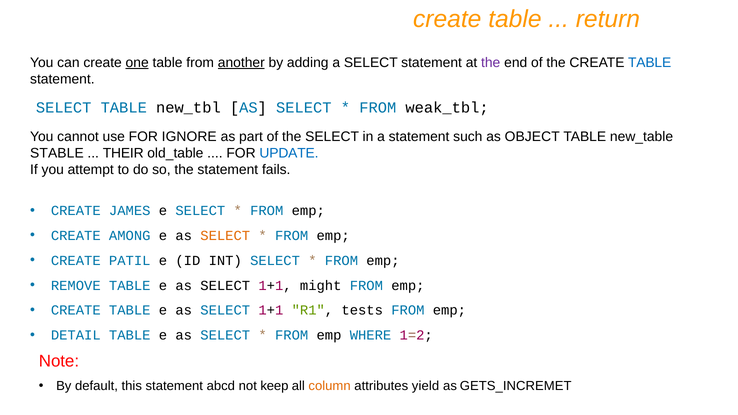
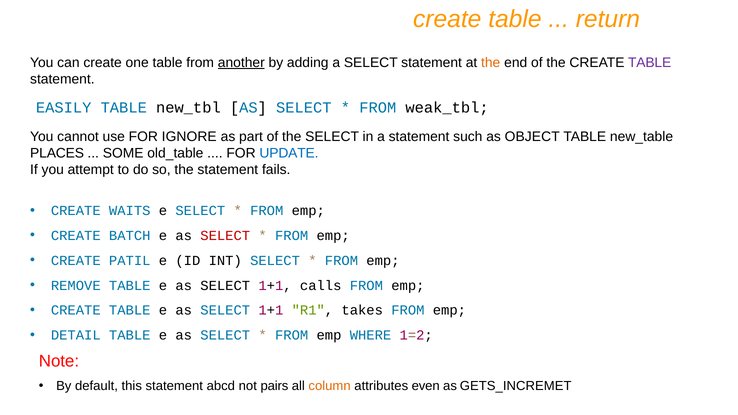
one underline: present -> none (137, 63)
the colour: purple -> orange (491, 63)
TABLE colour: blue -> purple (650, 63)
SELECT: SELECT -> EASILY (64, 108)
STABLE: STABLE -> PLACES (57, 153)
THEIR: THEIR -> SOME (123, 153)
JAMES: JAMES -> WAITS (130, 211)
AMONG: AMONG -> BATCH (130, 236)
SELECT colour: orange -> red (225, 236)
might: might -> calls (321, 286)
tests: tests -> takes (362, 310)
keep: keep -> pairs (274, 386)
yield: yield -> even (426, 386)
